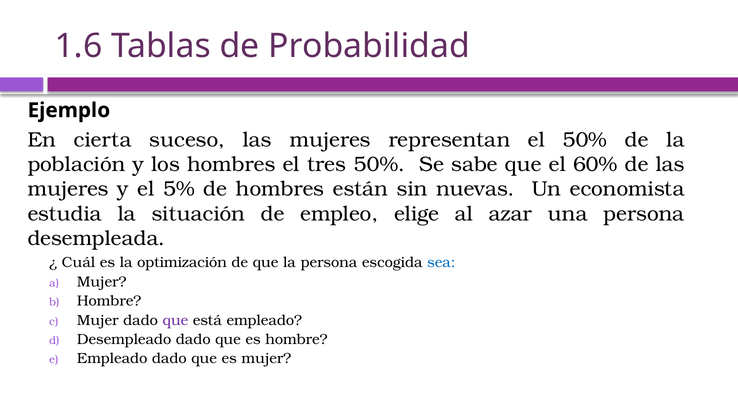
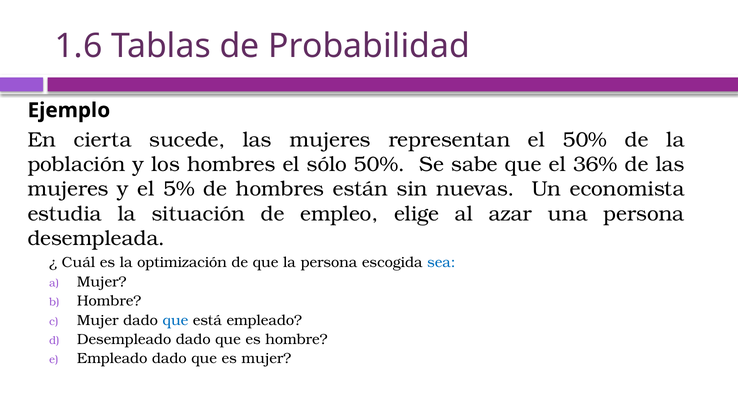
suceso: suceso -> sucede (187, 140)
tres: tres -> sólo (327, 164)
60%: 60% -> 36% (595, 164)
que colour: purple -> blue (175, 320)
